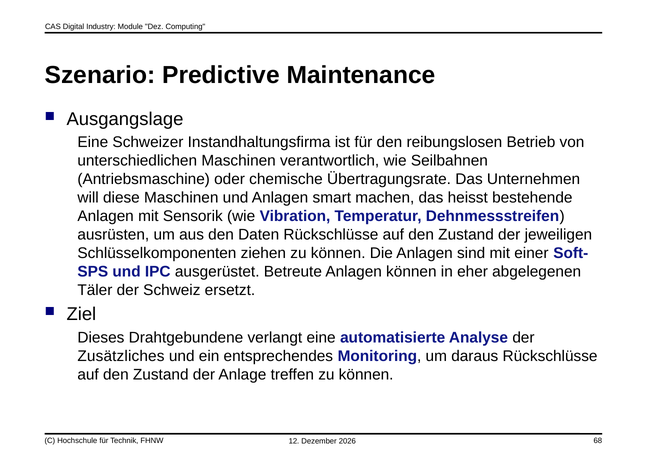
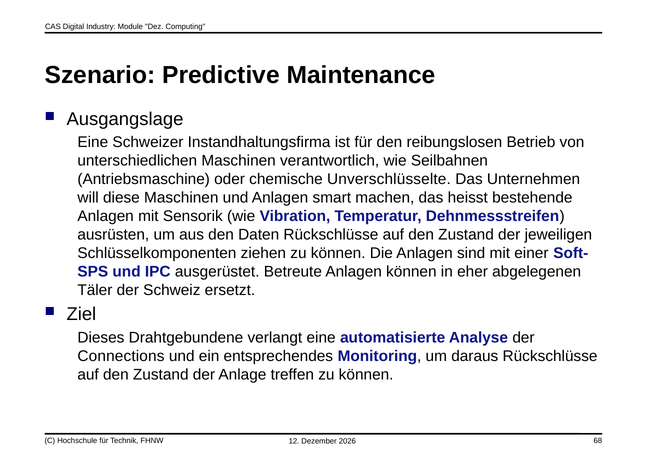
Übertragungsrate: Übertragungsrate -> Unverschlüsselte (389, 179)
Zusätzliches: Zusätzliches -> Connections (121, 356)
